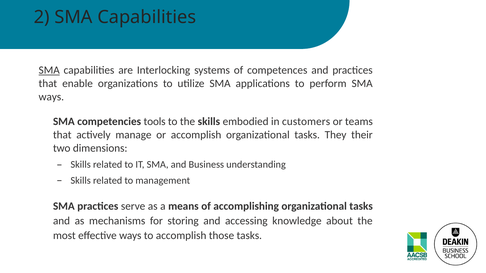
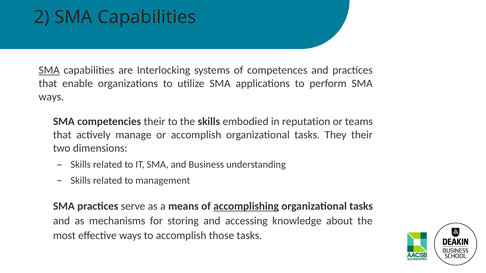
competencies tools: tools -> their (155, 122)
customers: customers -> reputation (306, 122)
accomplishing underline: none -> present (246, 206)
